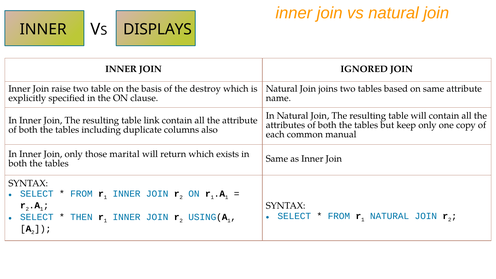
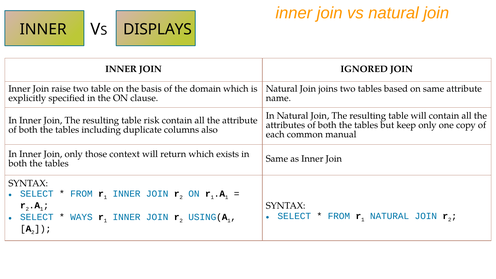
destroy: destroy -> domain (205, 89)
link: link -> risk (152, 120)
marital: marital -> context (125, 154)
THEN: THEN -> WAYS (81, 217)
